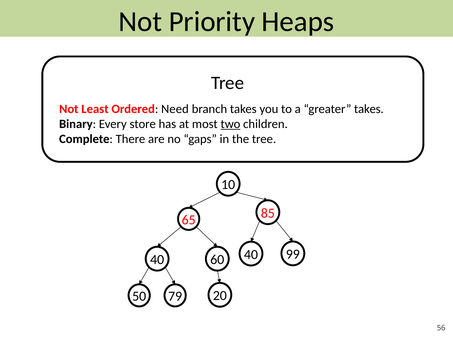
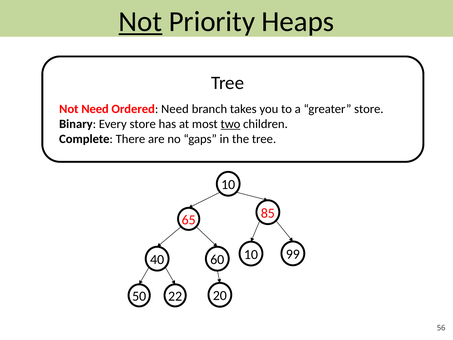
Not underline: none -> present (140, 22)
Not Least: Least -> Need (95, 109)
greater takes: takes -> store (369, 109)
40 40: 40 -> 10 (251, 254)
79: 79 -> 22 (175, 296)
